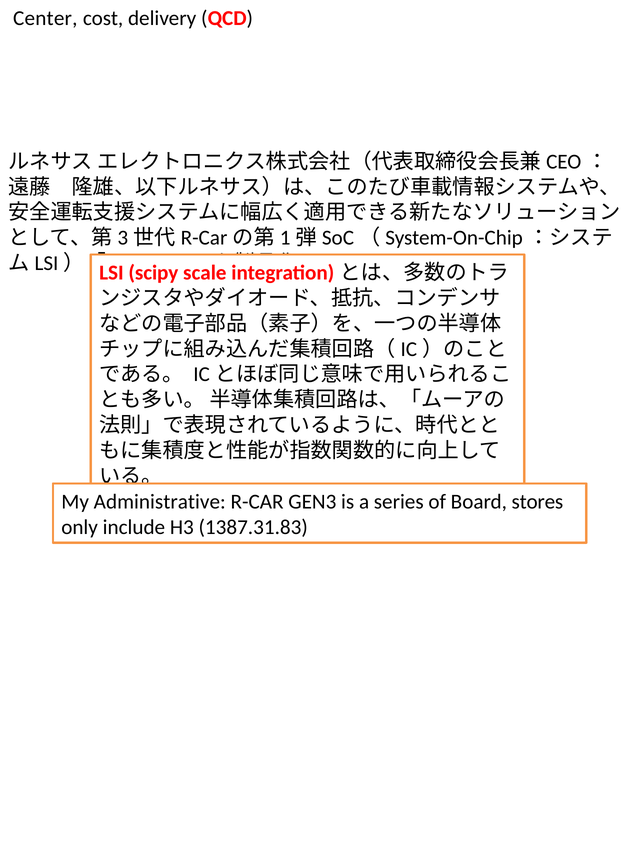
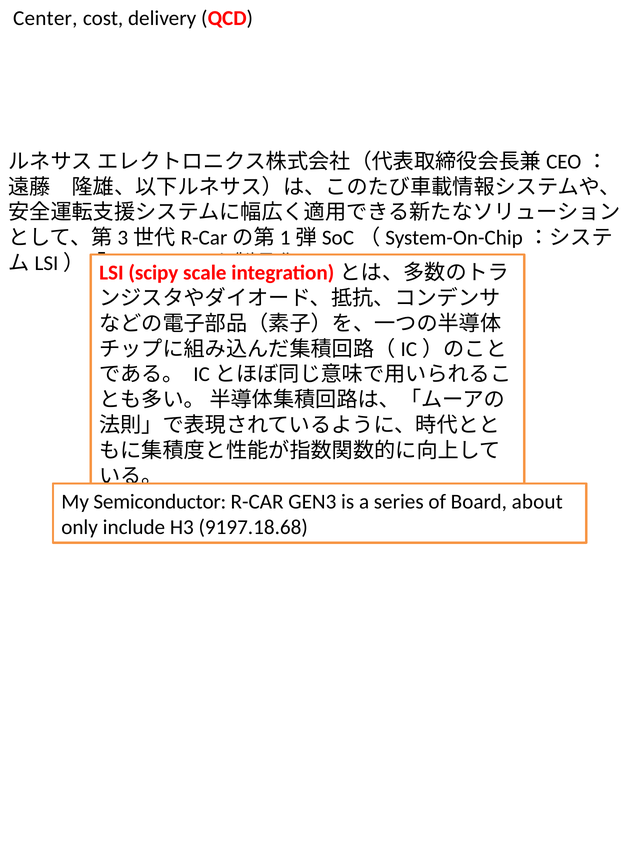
Administrative: Administrative -> Semiconductor (160, 502)
stores: stores -> about (537, 502)
1387.31.83: 1387.31.83 -> 9197.18.68 (253, 527)
